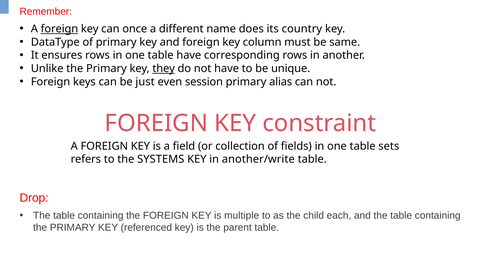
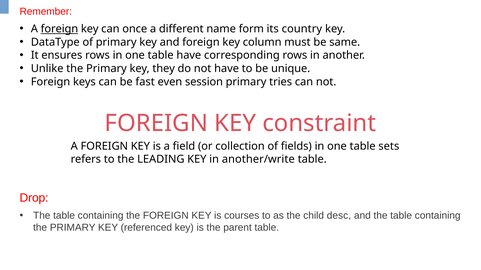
does: does -> form (251, 29)
they underline: present -> none (164, 69)
just: just -> fast (145, 82)
alias: alias -> tries (281, 82)
SYSTEMS: SYSTEMS -> LEADING (161, 160)
multiple: multiple -> courses (242, 216)
each: each -> desc (339, 216)
